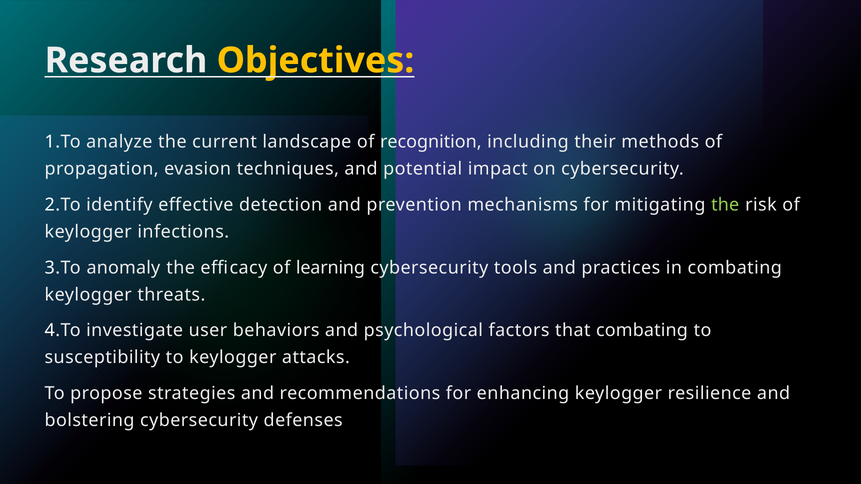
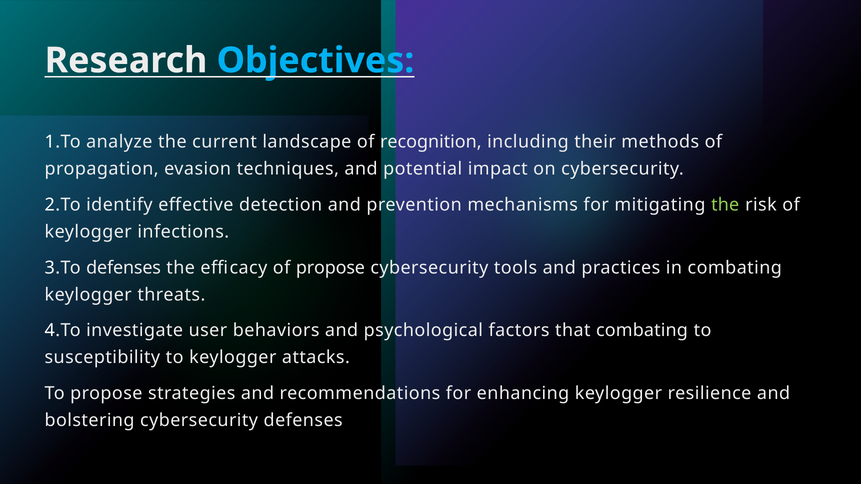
Objectives colour: yellow -> light blue (315, 61)
3.To anomaly: anomaly -> defenses (124, 268)
of learning: learning -> propose (330, 268)
